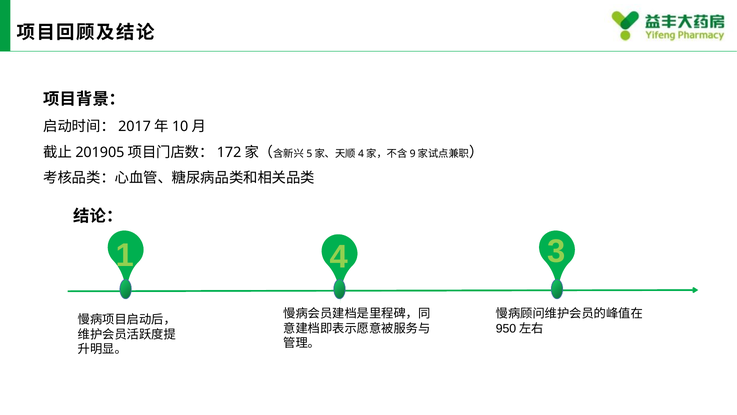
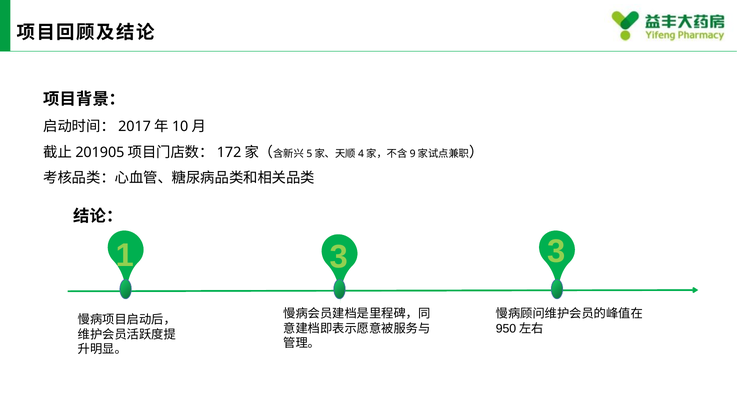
1 4: 4 -> 3 (339, 257)
